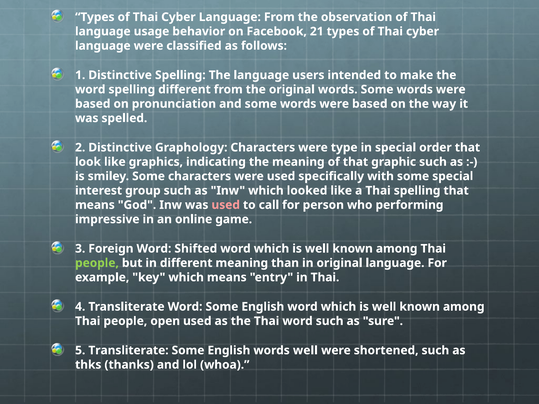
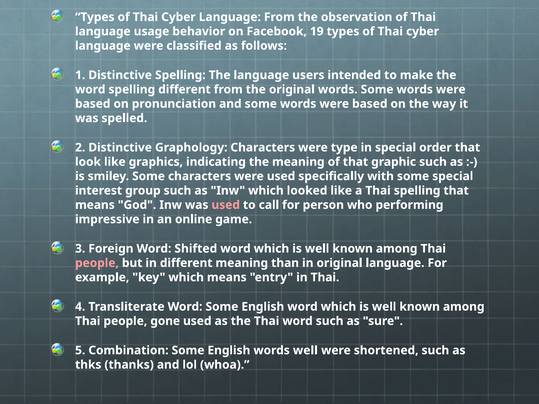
21: 21 -> 19 (317, 31)
people colour: light green -> pink (97, 263)
open: open -> gone (165, 321)
5 Transliterate: Transliterate -> Combination (128, 351)
